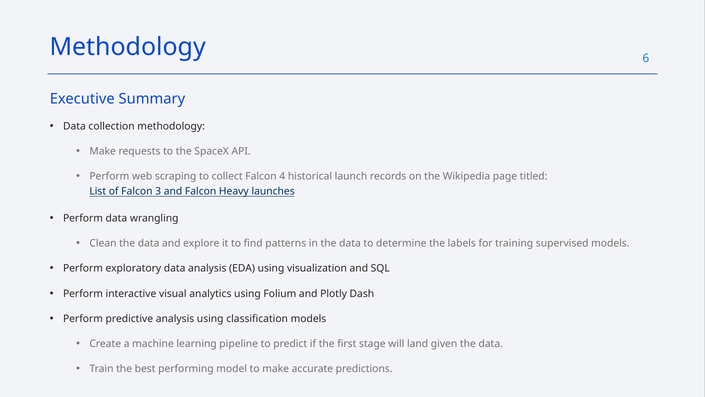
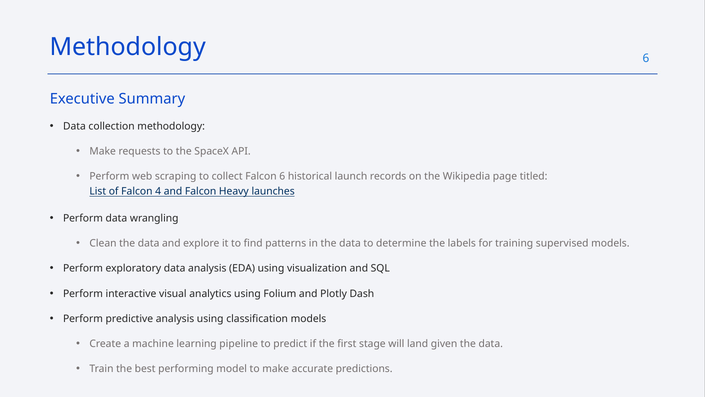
Falcon 4: 4 -> 6 (282, 176)
3: 3 -> 4 (158, 191)
